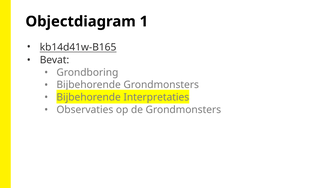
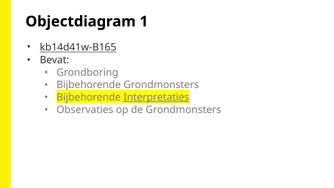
Interpretaties underline: none -> present (156, 97)
